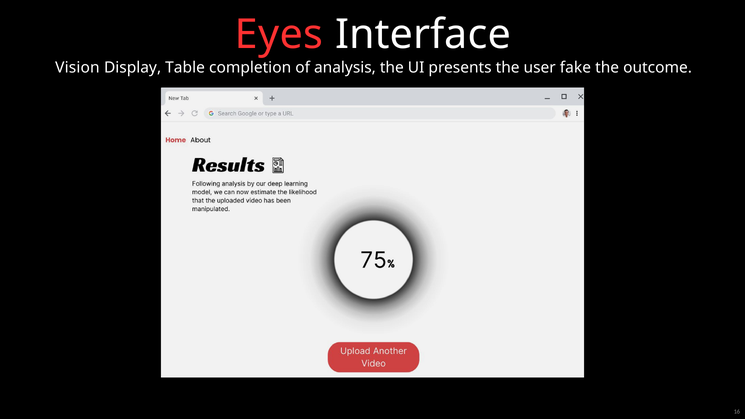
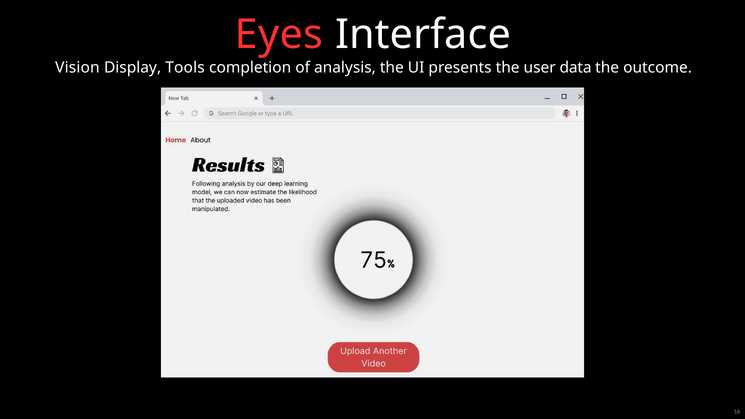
Table: Table -> Tools (185, 68)
fake: fake -> data (576, 68)
